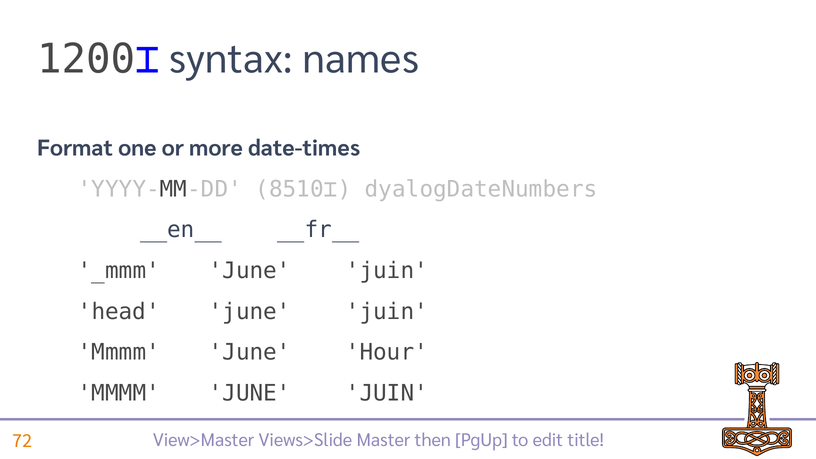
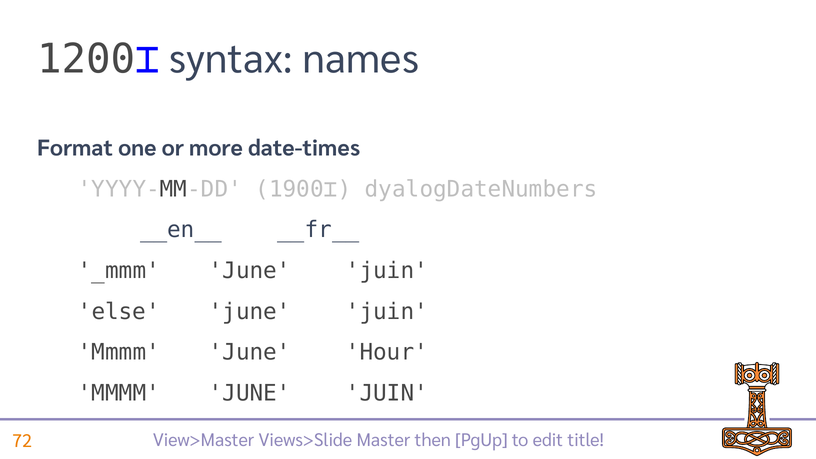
8510⌶: 8510⌶ -> 1900⌶ (303, 189)
head: head -> else (119, 312)
